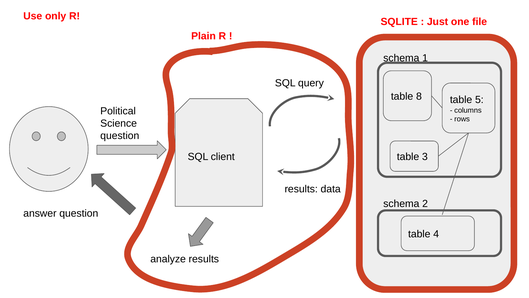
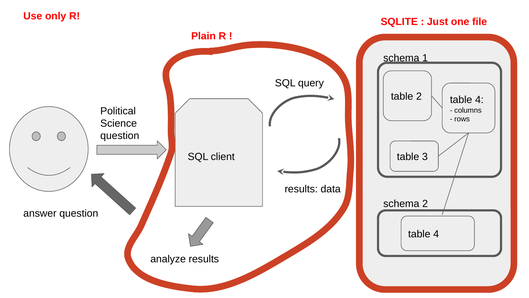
table 8: 8 -> 2 (419, 96)
5: 5 -> 4 (479, 100)
